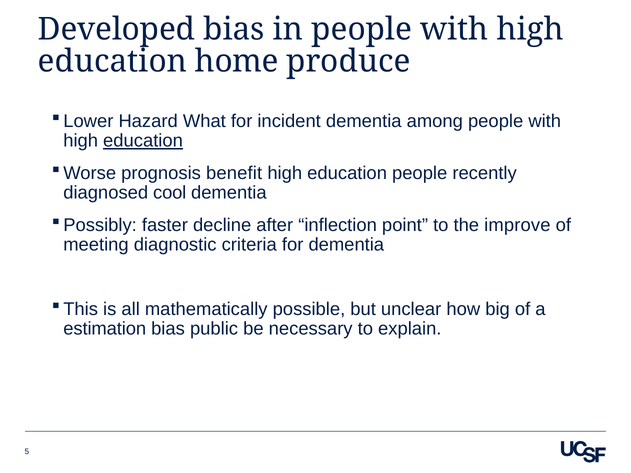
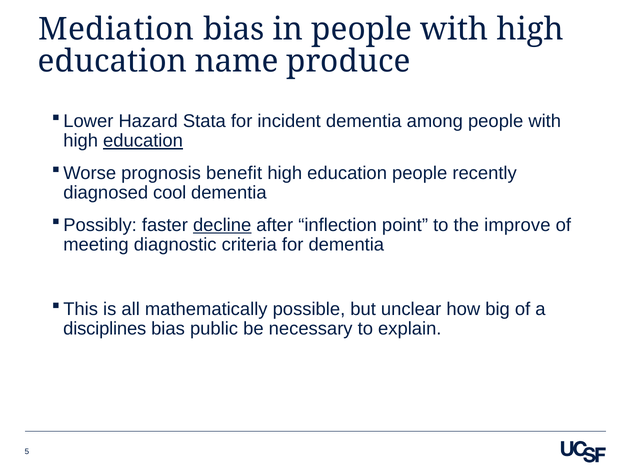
Developed: Developed -> Mediation (116, 29)
home: home -> name (237, 61)
What: What -> Stata (204, 121)
decline underline: none -> present (222, 225)
estimation: estimation -> disciplines (105, 329)
